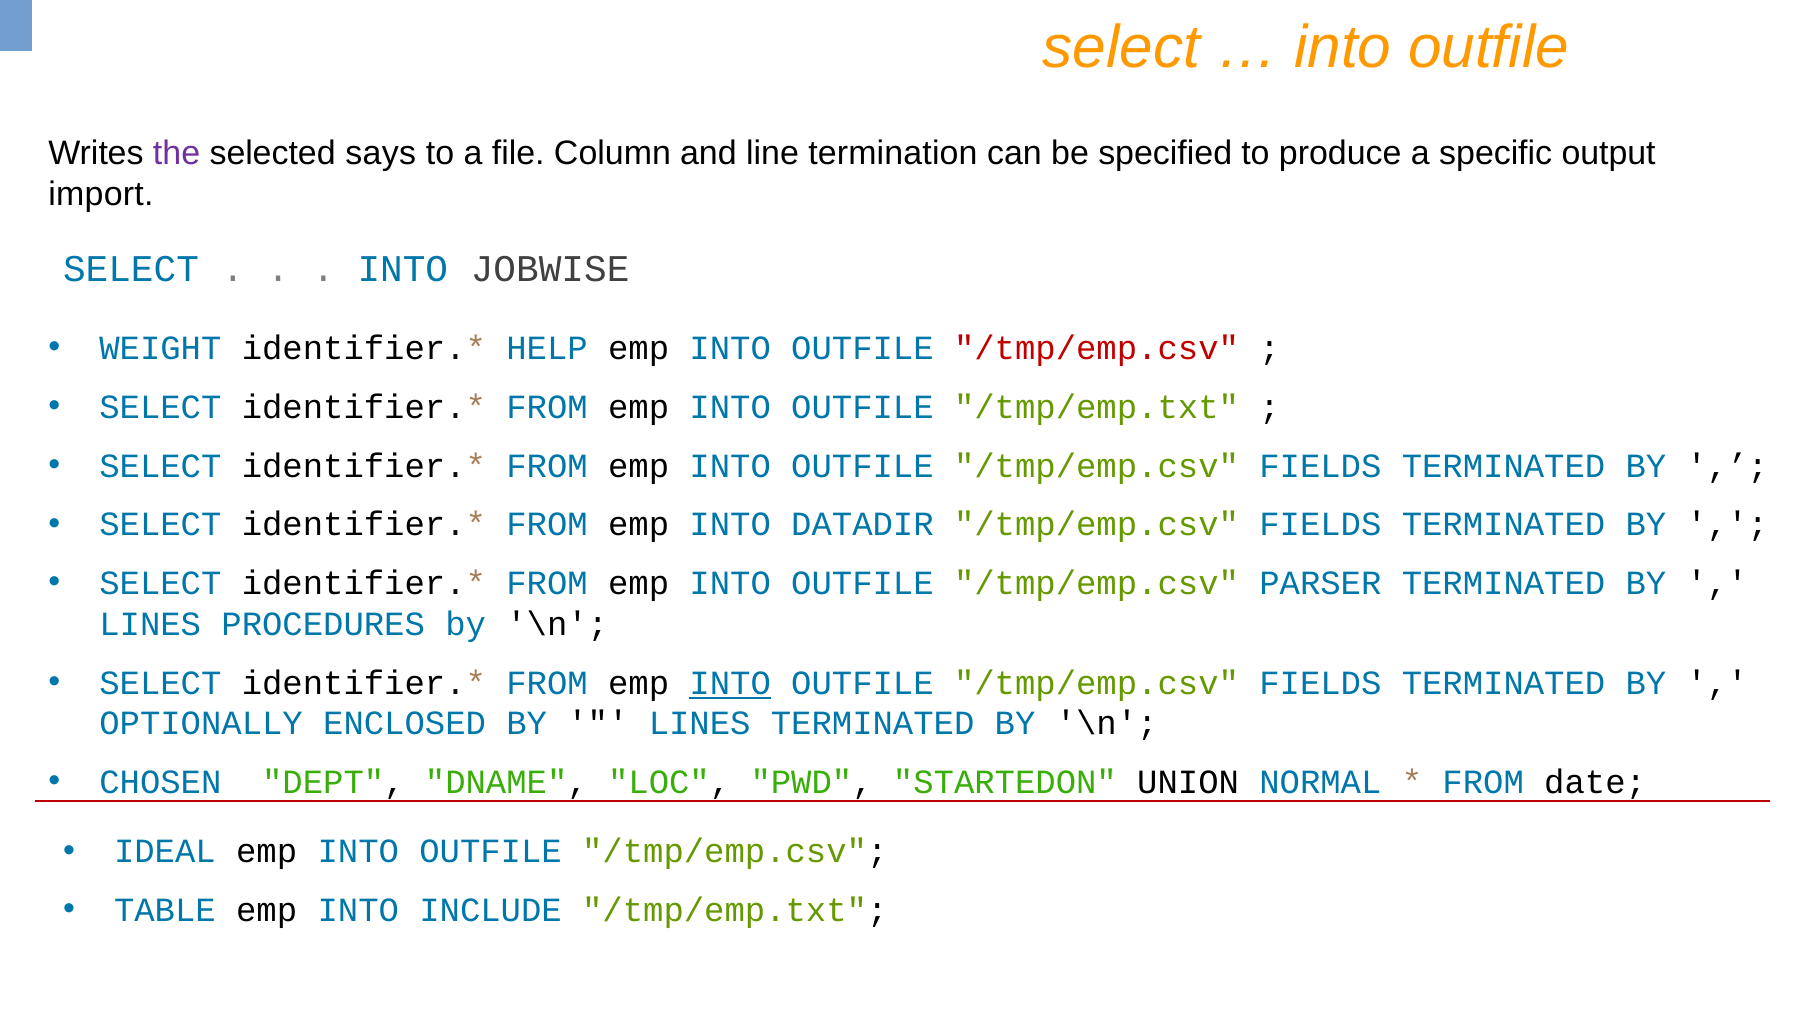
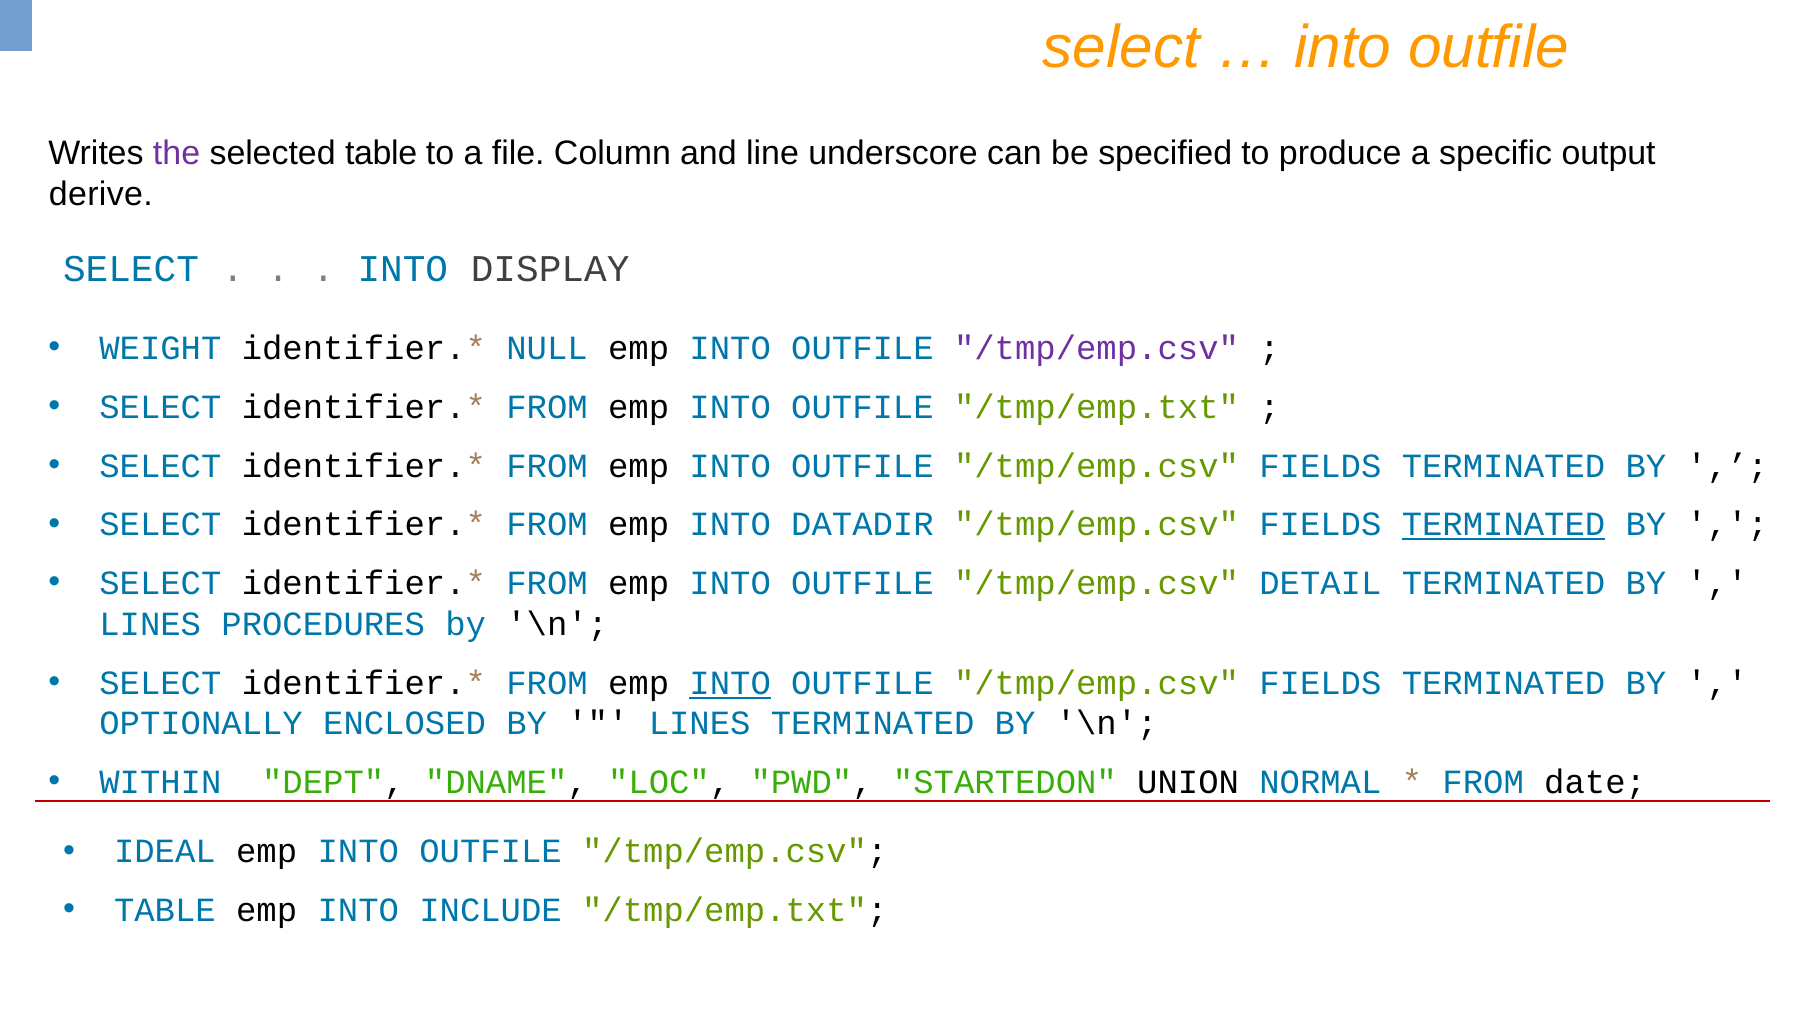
selected says: says -> table (381, 154)
termination: termination -> underscore (893, 154)
import: import -> derive (101, 194)
JOBWISE: JOBWISE -> DISPLAY (550, 269)
HELP: HELP -> NULL (547, 348)
/tmp/emp.csv colour: red -> purple (1096, 348)
TERMINATED underline: none -> present (1504, 525)
PARSER: PARSER -> DETAIL (1320, 583)
CHOSEN: CHOSEN -> WITHIN (160, 782)
